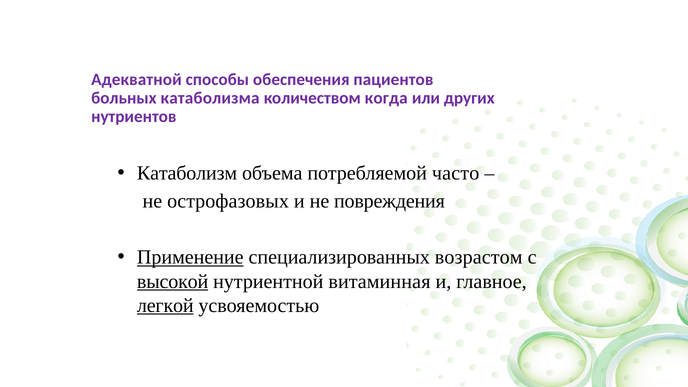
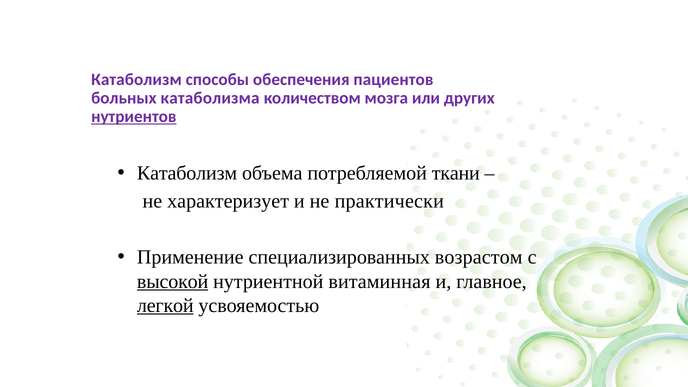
Адекватной: Адекватной -> Катаболизм (136, 79)
когда: когда -> мозга (386, 98)
нутриентов underline: none -> present (134, 117)
часто: часто -> ткани (456, 173)
острофазовых: острофазовых -> характеризует (228, 201)
повреждения: повреждения -> практически (389, 201)
Применение underline: present -> none (190, 257)
